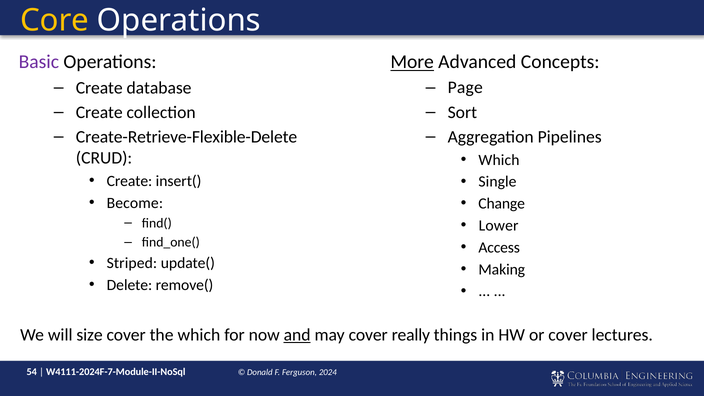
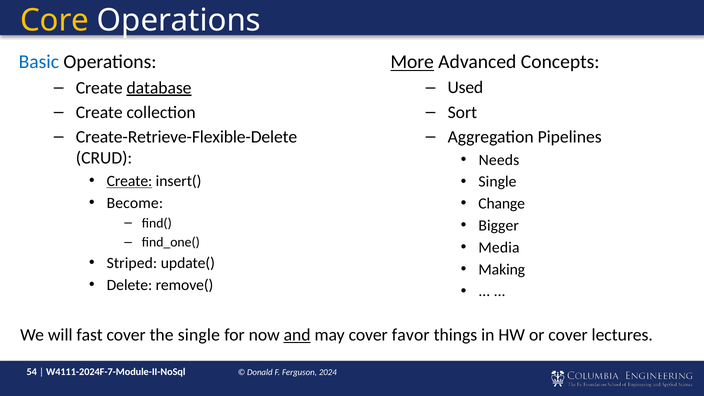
Basic colour: purple -> blue (39, 62)
Page: Page -> Used (465, 88)
database underline: none -> present (159, 88)
Which: Which -> Needs (499, 160)
Create underline: none -> present (129, 181)
Lower: Lower -> Bigger (499, 226)
Access: Access -> Media (499, 247)
size: size -> fast (90, 335)
the which: which -> single (199, 335)
really: really -> favor (411, 335)
